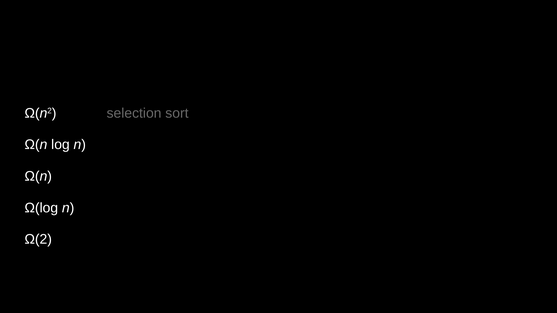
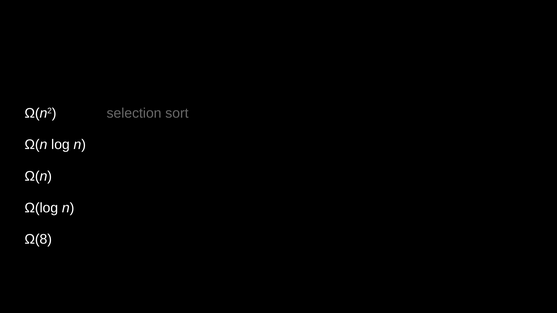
Ω(2: Ω(2 -> Ω(8 (38, 240)
